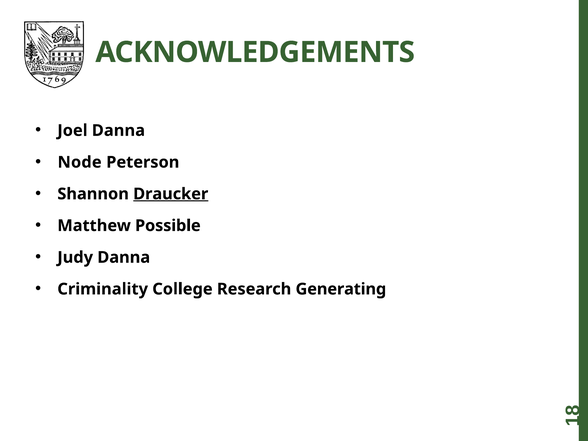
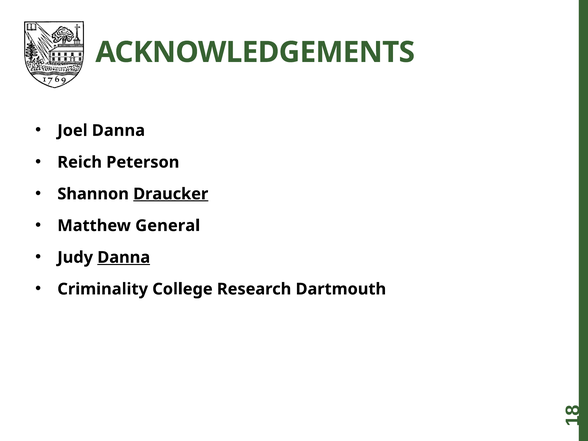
Node: Node -> Reich (80, 162)
Possible: Possible -> General (168, 226)
Danna underline: none -> present (124, 257)
Generating: Generating -> Dartmouth (341, 289)
